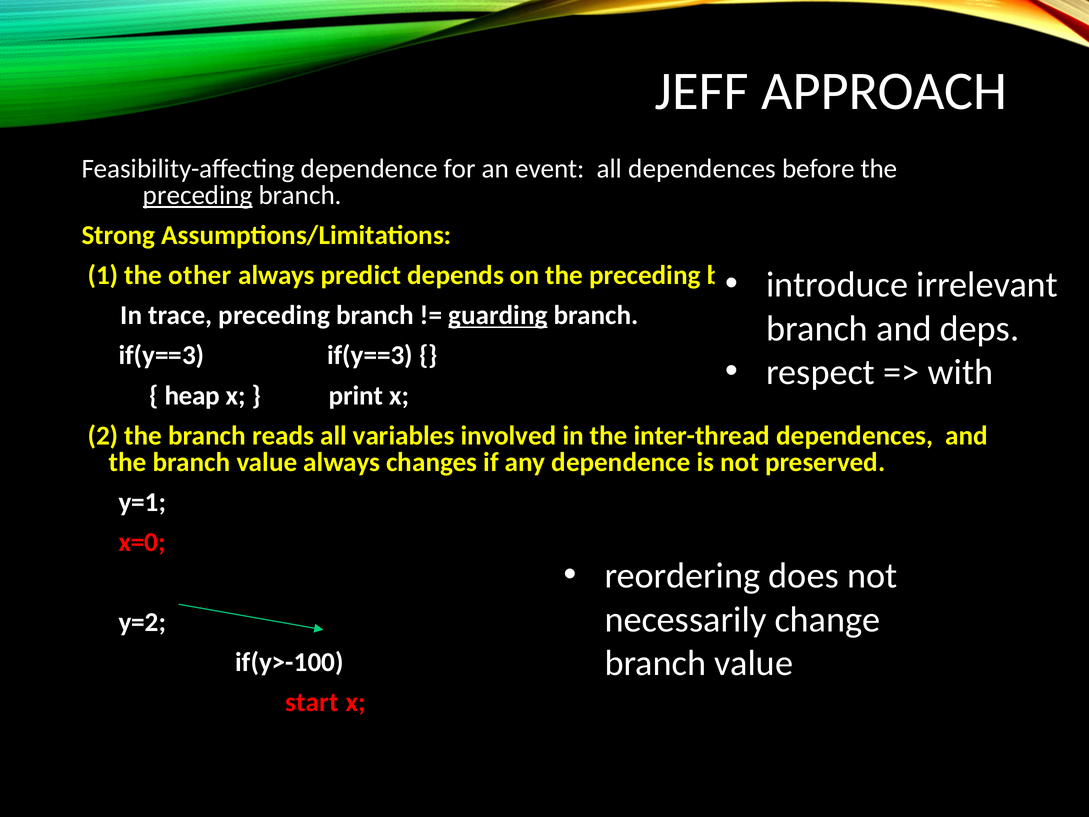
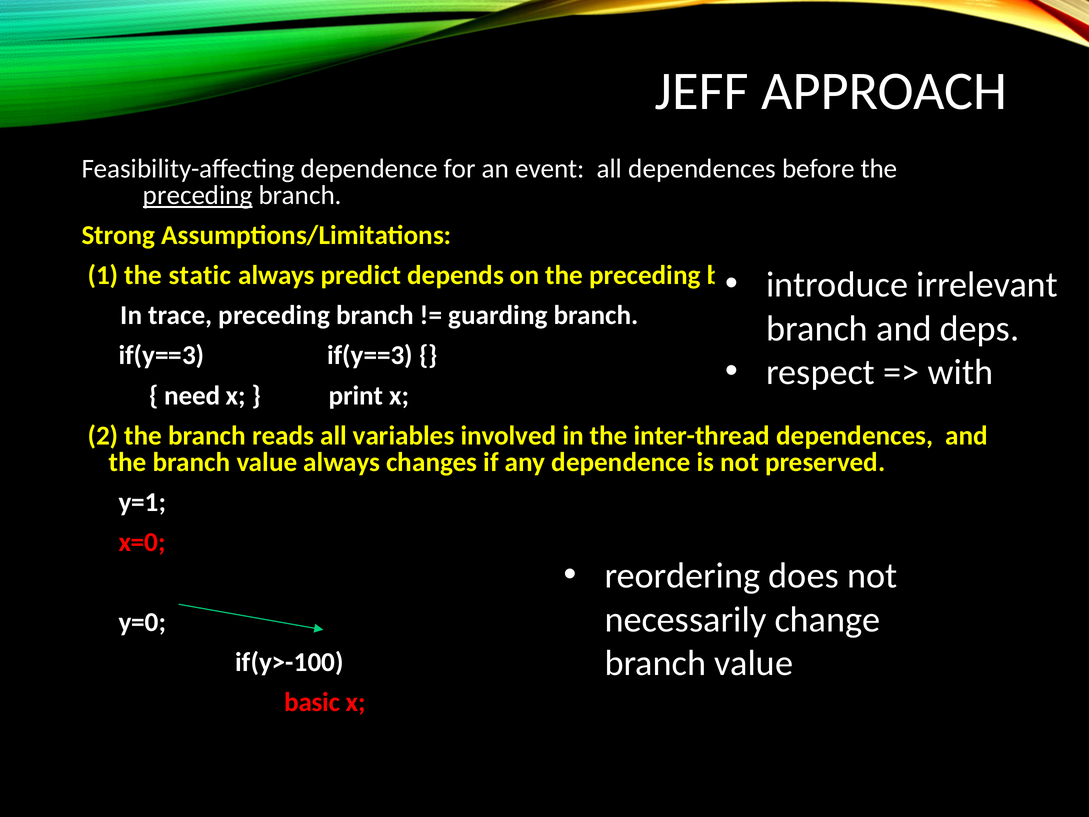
other: other -> static (200, 275)
guarding underline: present -> none (498, 315)
heap: heap -> need (192, 395)
y=2: y=2 -> y=0 (142, 622)
start: start -> basic (312, 702)
